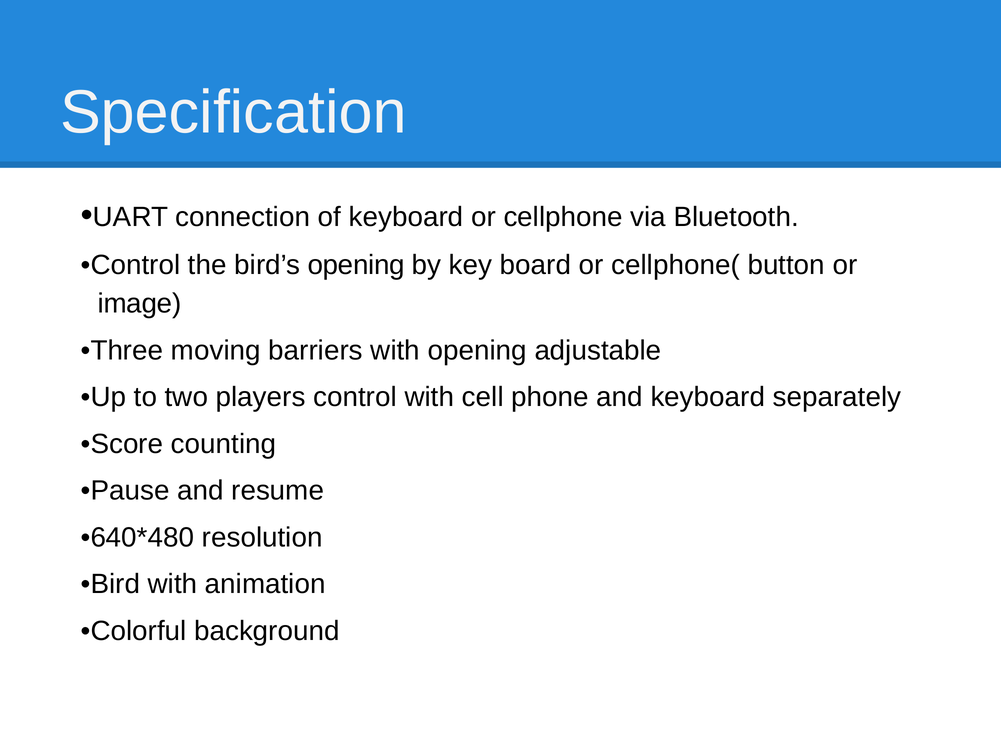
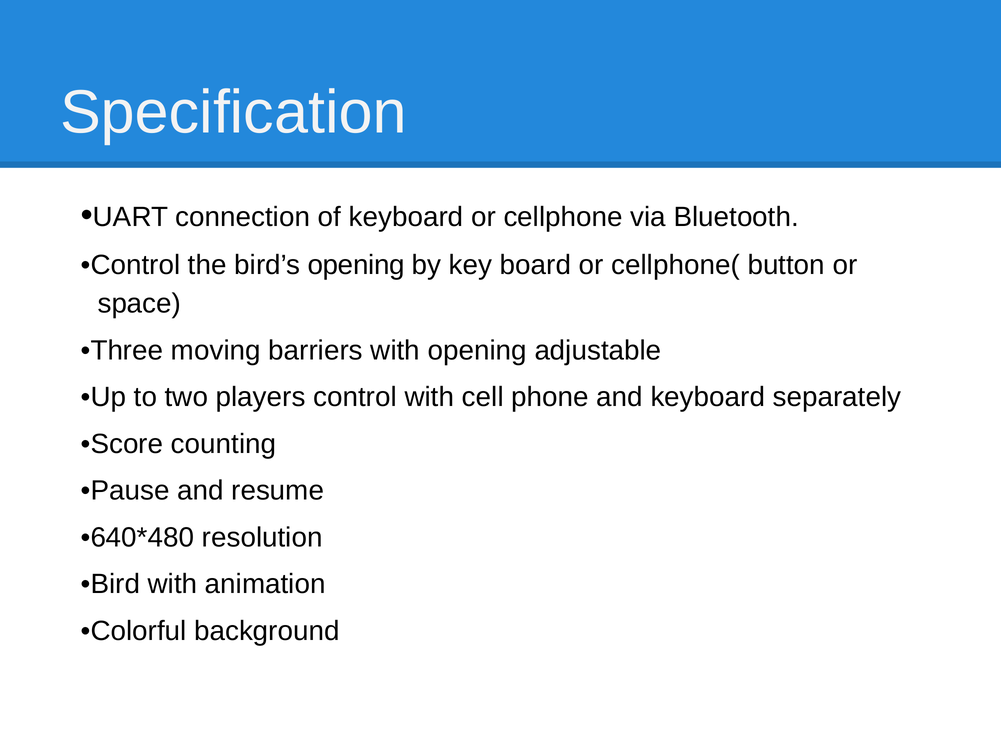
image: image -> space (139, 303)
